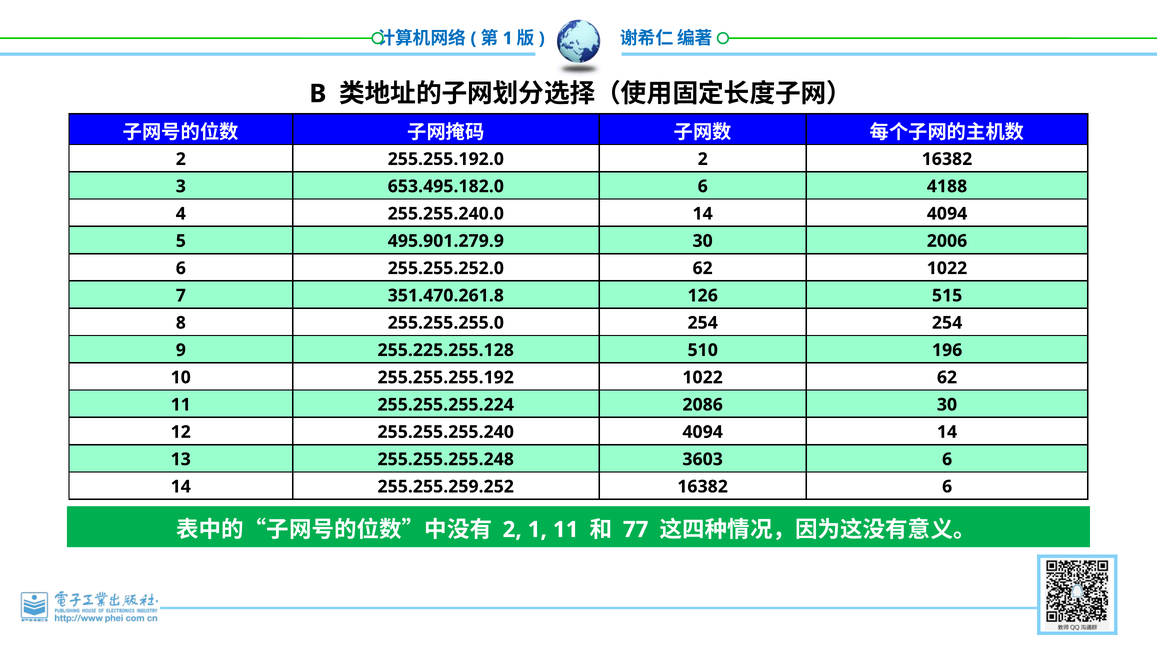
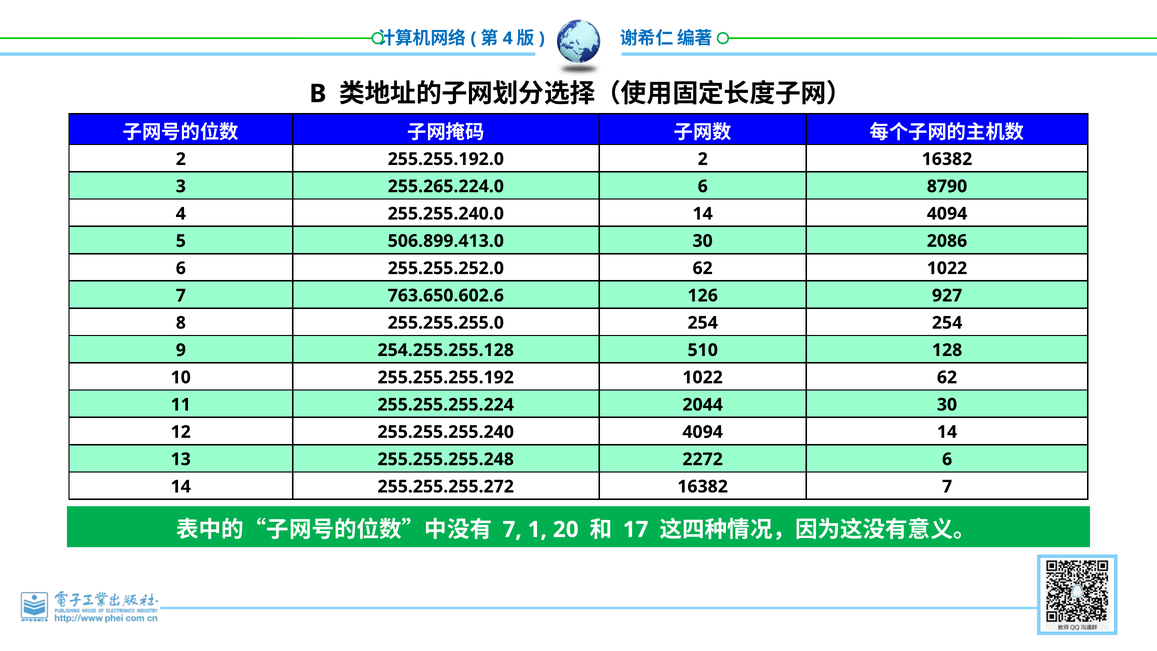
1: 1 -> 4 (508, 38)
653.495.182.0: 653.495.182.0 -> 255.265.224.0 (446, 186)
4188: 4188 -> 8790 (947, 186)
495.901.279.9: 495.901.279.9 -> 506.899.413.0 (446, 241)
2006: 2006 -> 2086 (947, 241)
351.470.261.8: 351.470.261.8 -> 763.650.602.6 (446, 295)
515: 515 -> 927 (947, 295)
255.225.255.128: 255.225.255.128 -> 254.255.255.128 (446, 350)
196: 196 -> 128 (947, 350)
2086: 2086 -> 2044 (703, 405)
3603: 3603 -> 2272 (703, 459)
255.255.259.252: 255.255.259.252 -> 255.255.255.272 (446, 486)
16382 6: 6 -> 7 (947, 486)
2: 2 -> 7 (512, 529)
1 11: 11 -> 20 (566, 529)
77: 77 -> 17 (636, 529)
